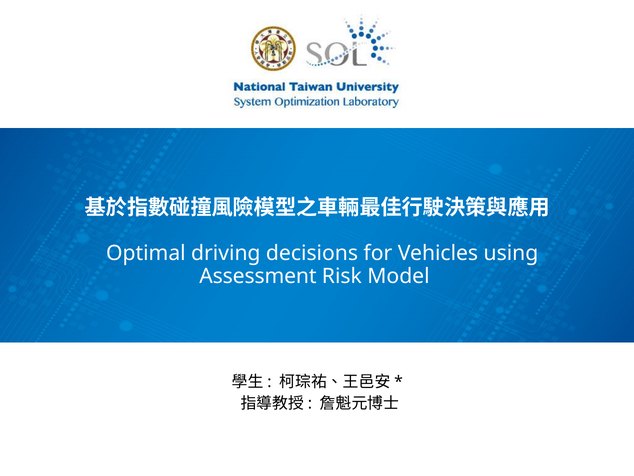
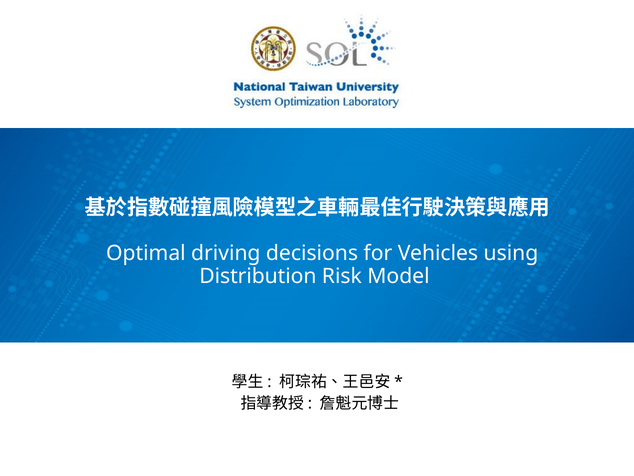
Assessment: Assessment -> Distribution (258, 276)
